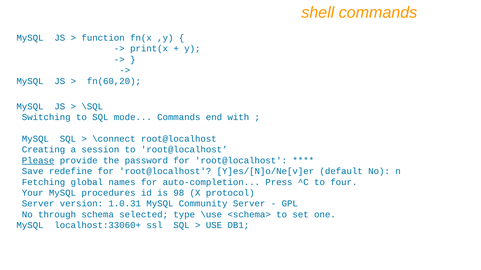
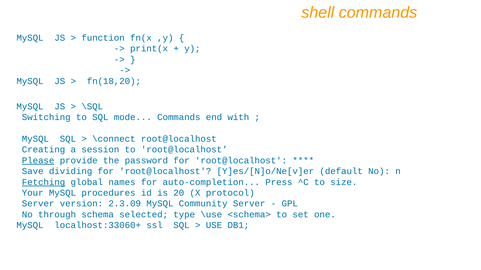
fn(60,20: fn(60,20 -> fn(18,20 (114, 81)
redefine: redefine -> dividing (71, 172)
Fetching underline: none -> present (44, 182)
four: four -> size (344, 182)
98: 98 -> 20 (179, 193)
1.0.31: 1.0.31 -> 2.3.09 (125, 204)
